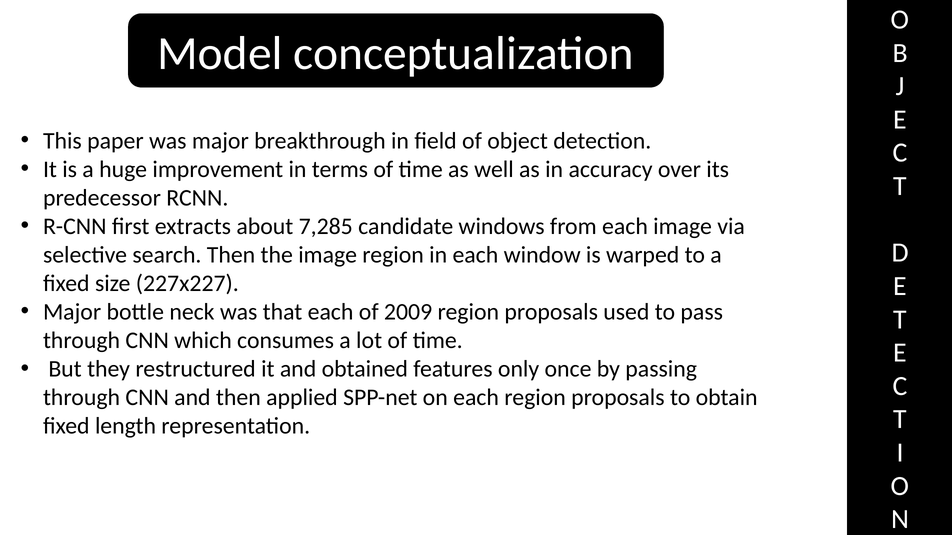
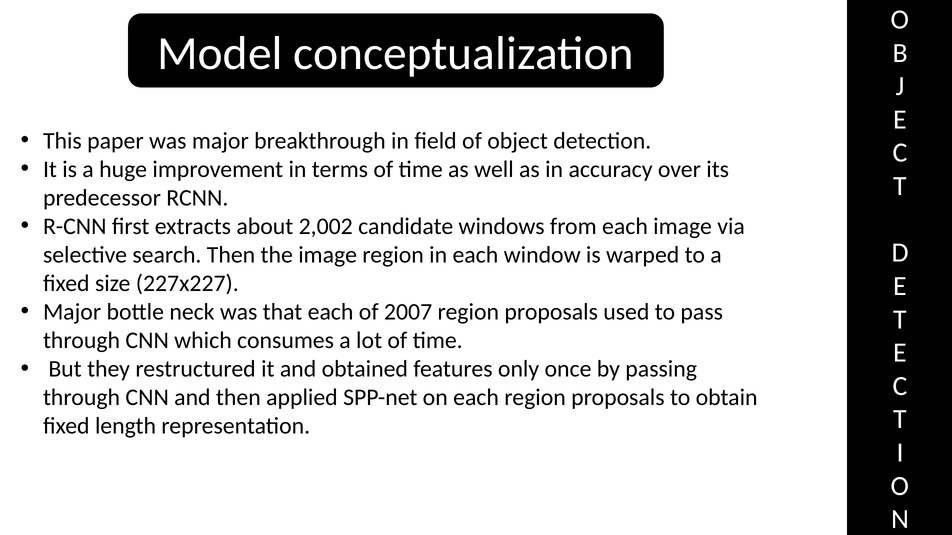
7,285: 7,285 -> 2,002 (326, 227)
2009: 2009 -> 2007 (408, 312)
